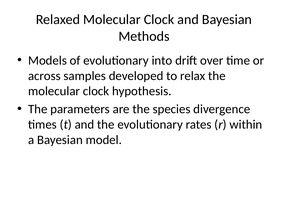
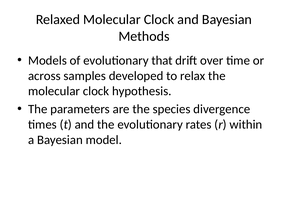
into: into -> that (162, 60)
